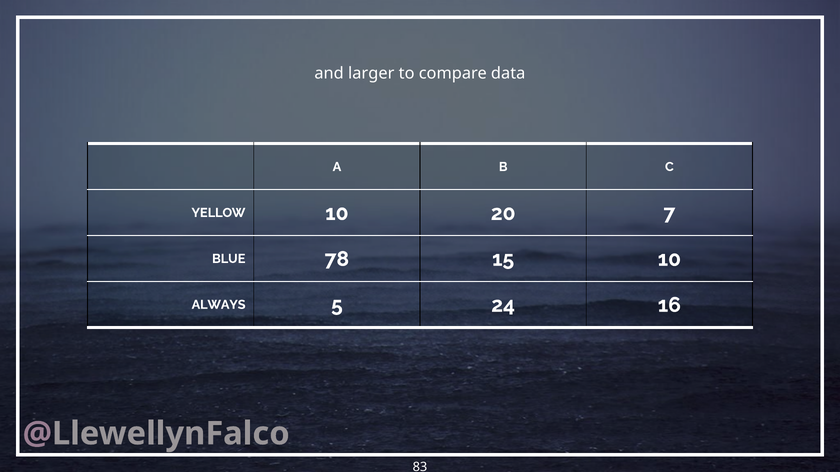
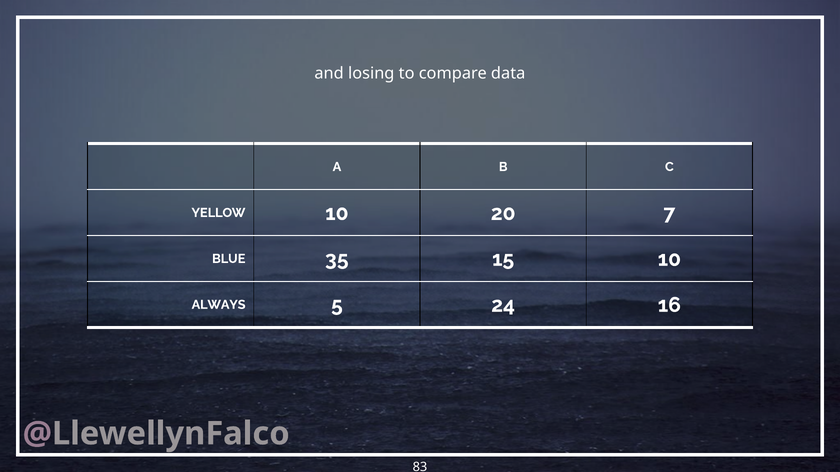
larger: larger -> losing (371, 73)
78: 78 -> 35 (337, 259)
